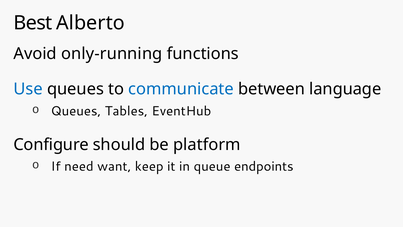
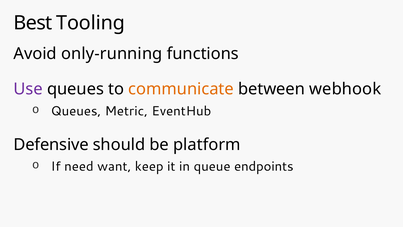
Alberto: Alberto -> Tooling (91, 23)
Use colour: blue -> purple (28, 89)
communicate colour: blue -> orange (181, 89)
language: language -> webhook (345, 89)
Tables: Tables -> Metric (126, 111)
Configure: Configure -> Defensive (51, 144)
